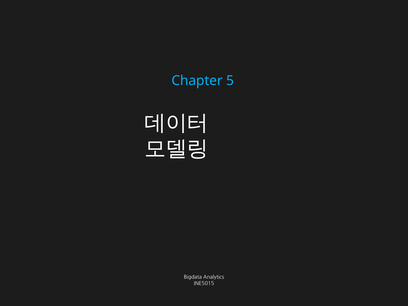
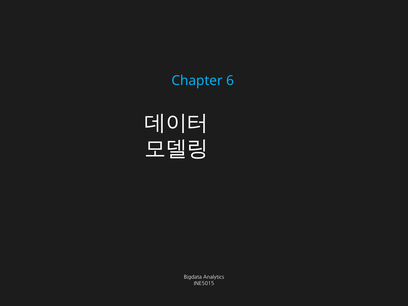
5: 5 -> 6 (230, 81)
